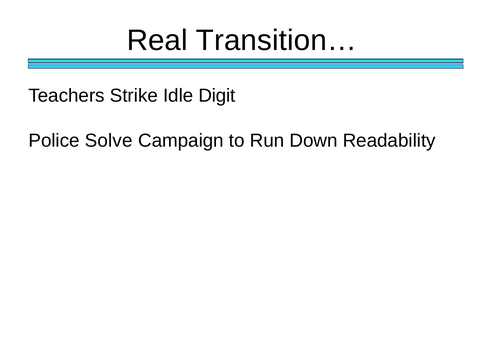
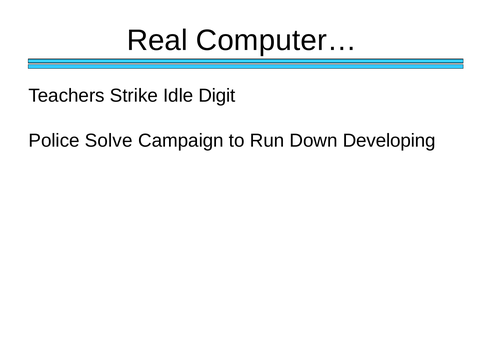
Transition…: Transition… -> Computer… (276, 40)
Readability: Readability -> Developing (389, 141)
